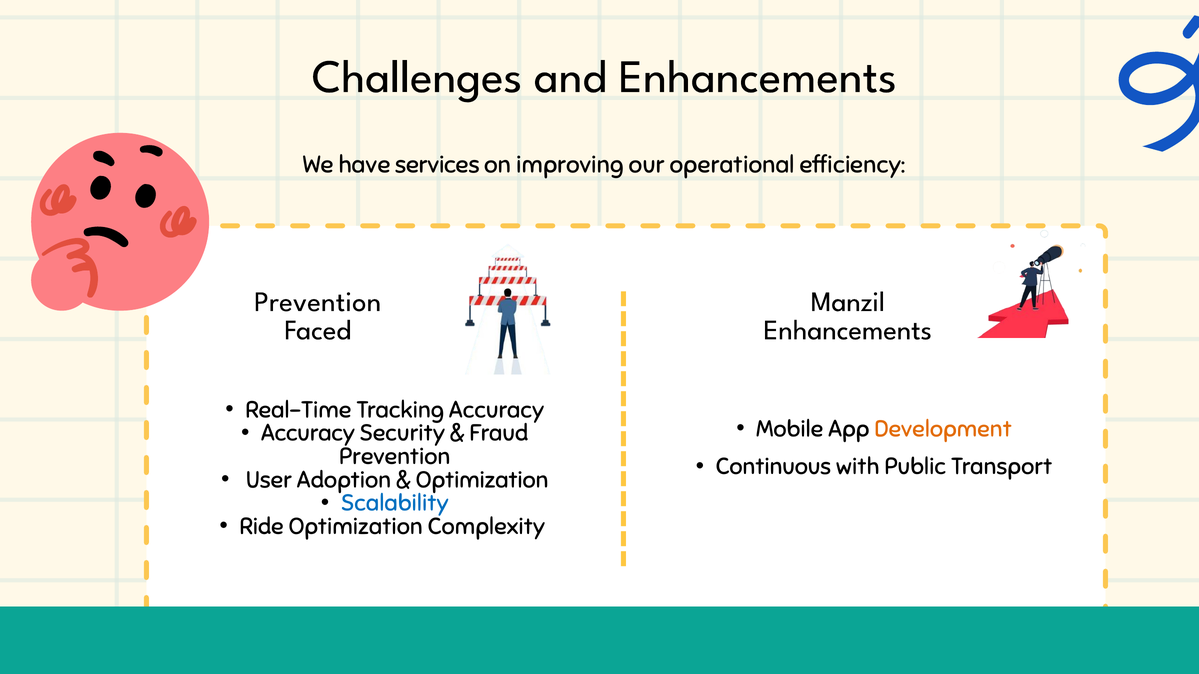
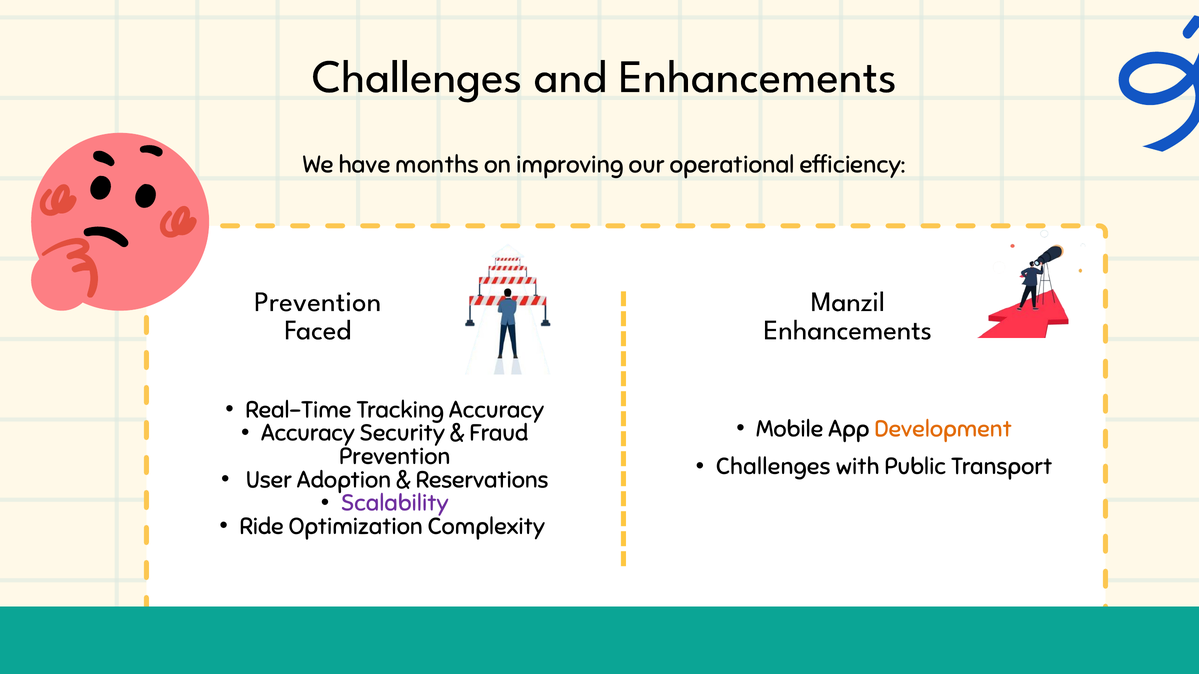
services: services -> months (437, 165)
Continuous: Continuous -> Challenges (773, 467)
Optimization: Optimization -> Reservations (482, 480)
Scalability colour: blue -> purple (395, 503)
